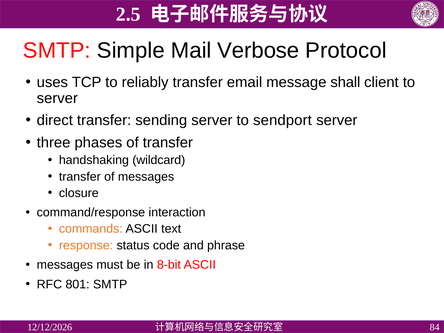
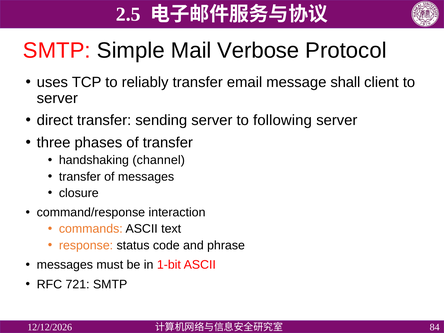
sendport: sendport -> following (282, 120)
wildcard: wildcard -> channel (159, 160)
8-bit: 8-bit -> 1-bit (169, 265)
801: 801 -> 721 (78, 284)
